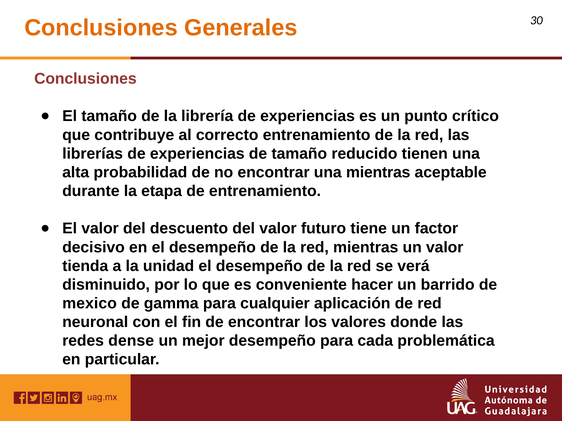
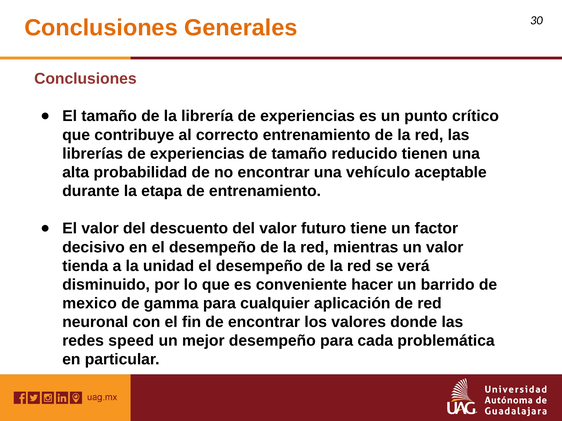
una mientras: mientras -> vehículo (378, 173)
dense: dense -> speed (131, 341)
